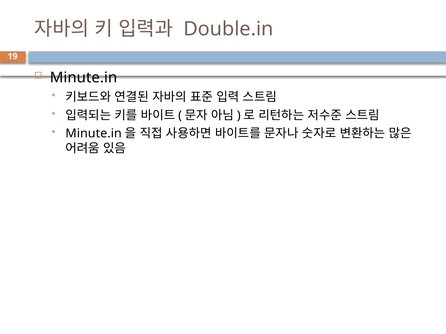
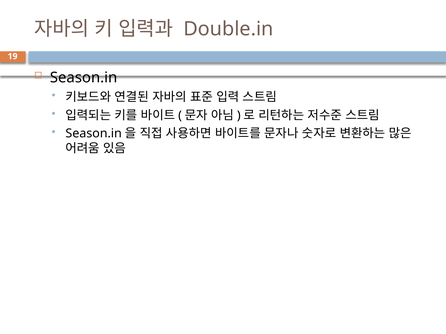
Minute.in: Minute.in -> Season.in (84, 78)
Minute.in: Minute.in -> Season.in (94, 134)
